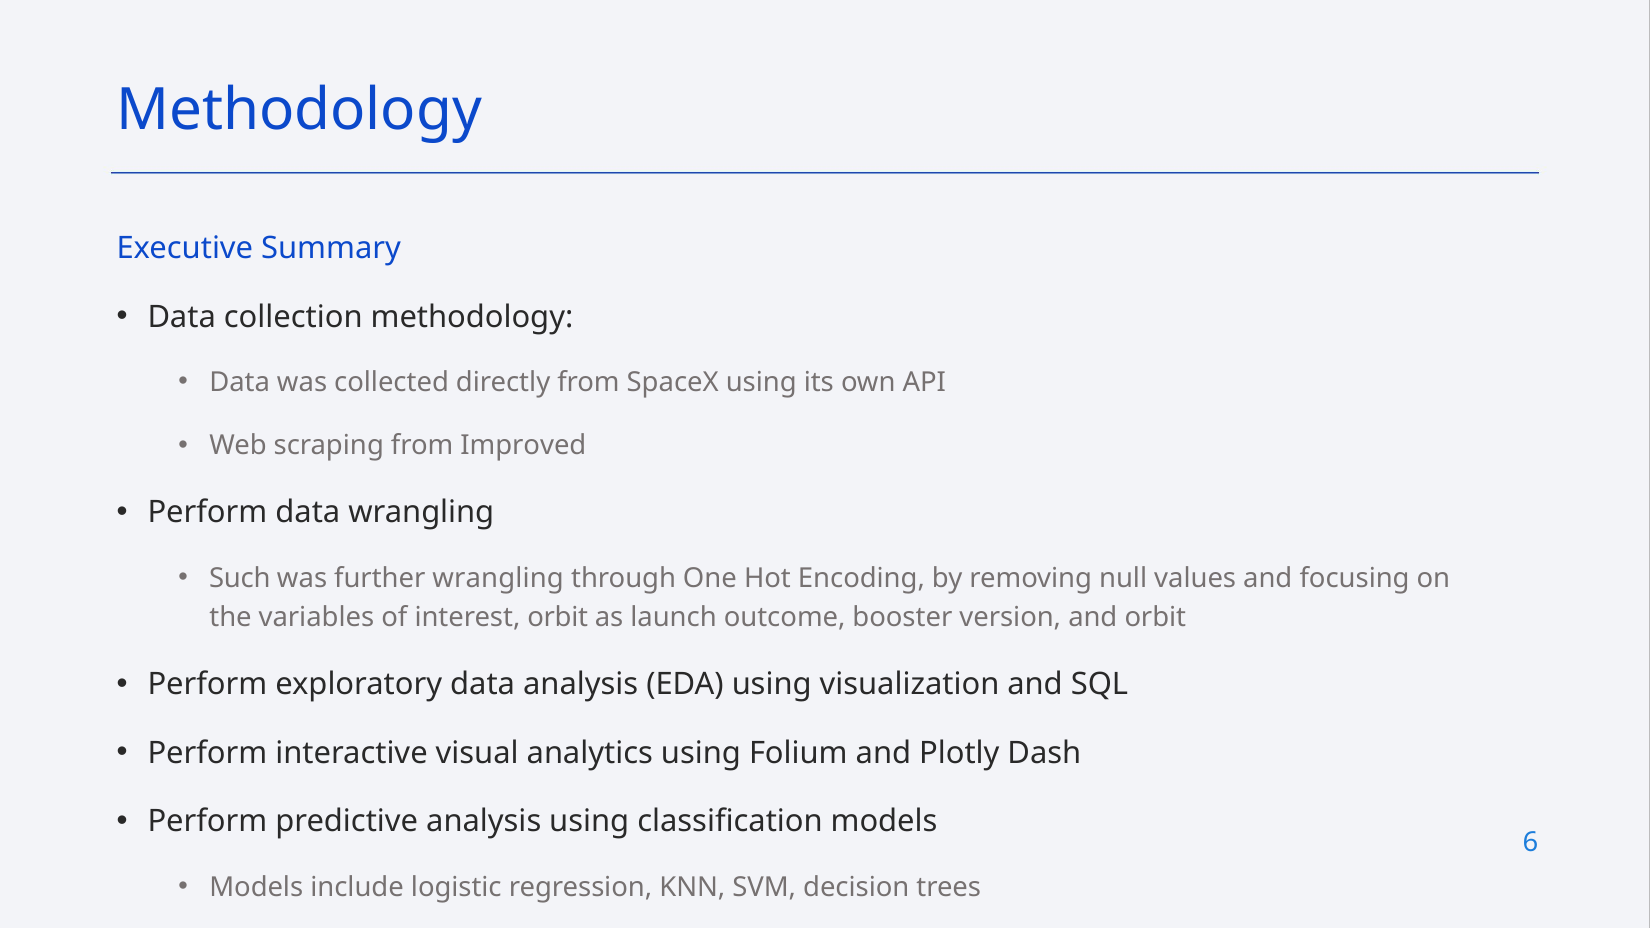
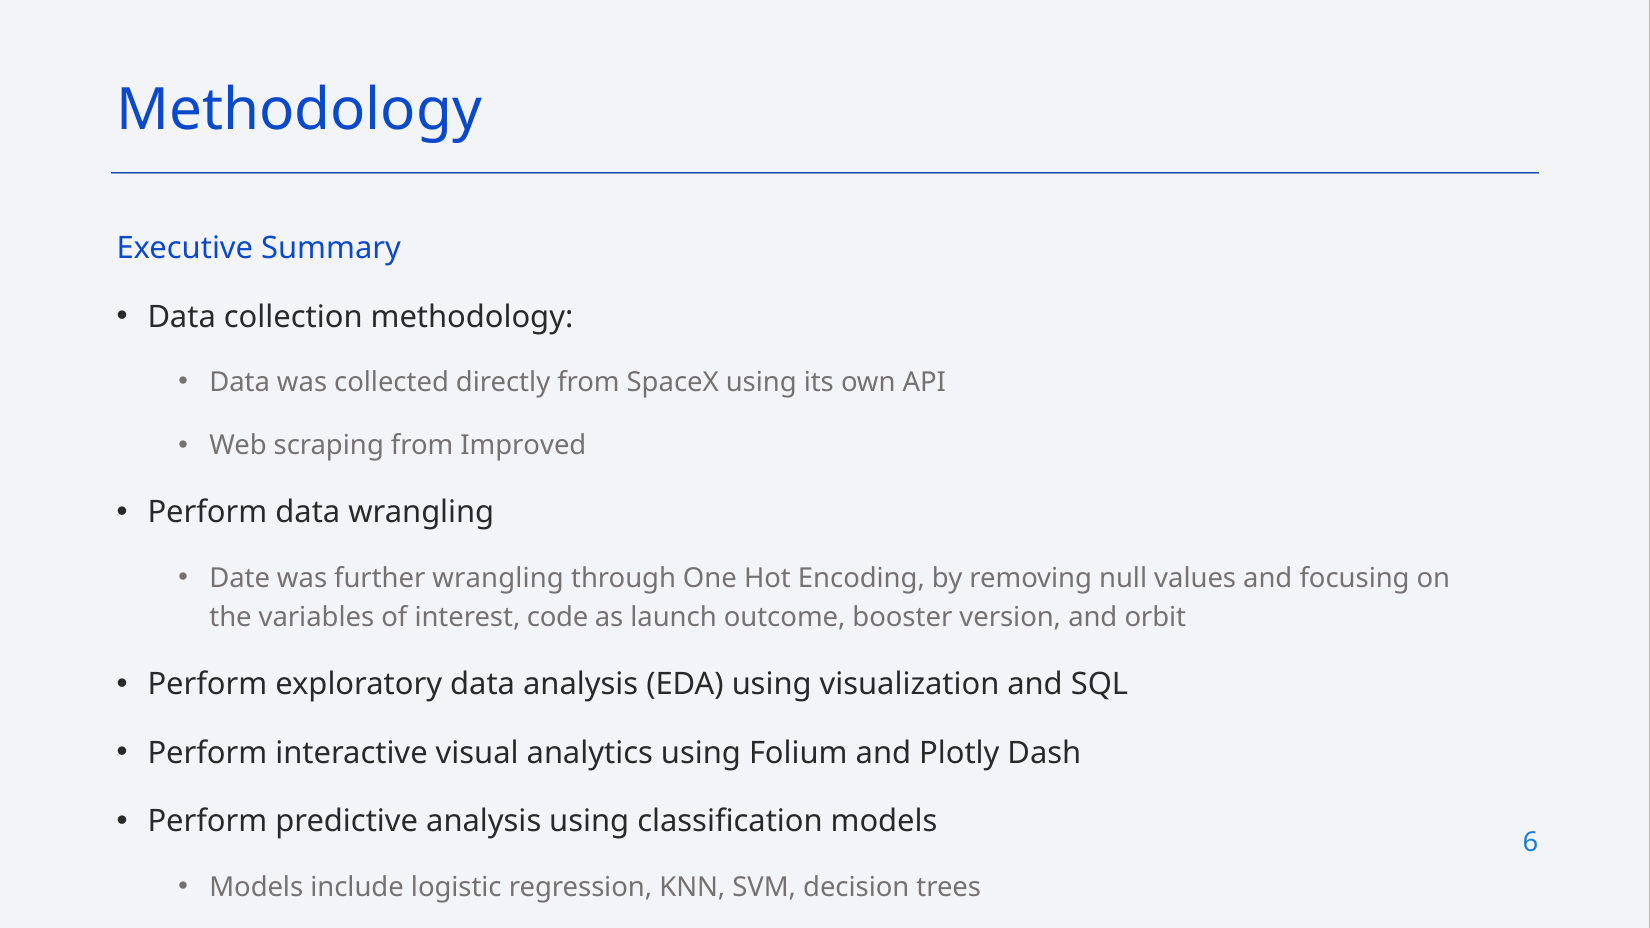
Such: Such -> Date (240, 578)
interest orbit: orbit -> code (558, 618)
